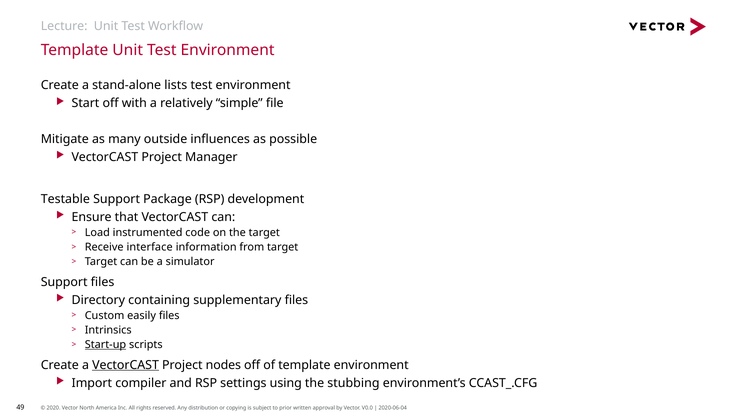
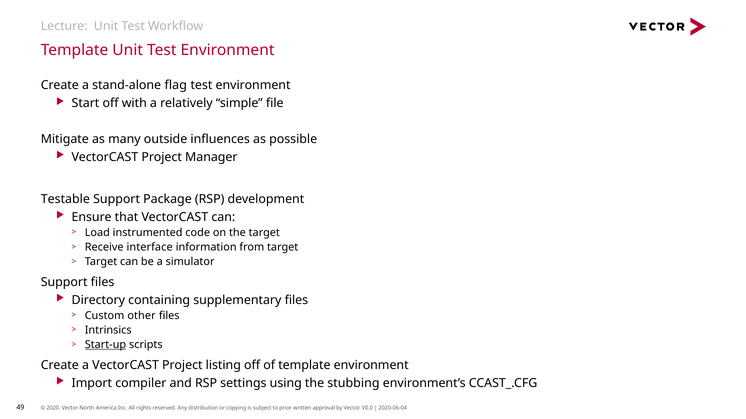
lists: lists -> flag (176, 85)
easily: easily -> other (142, 316)
VectorCAST underline: present -> none (126, 365)
nodes: nodes -> listing (223, 365)
